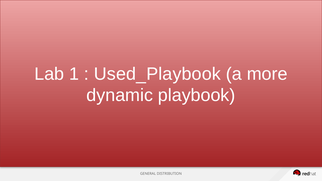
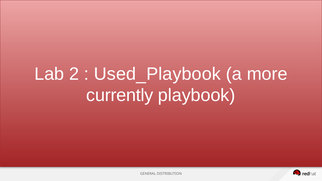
1: 1 -> 2 (74, 74)
dynamic: dynamic -> currently (120, 95)
